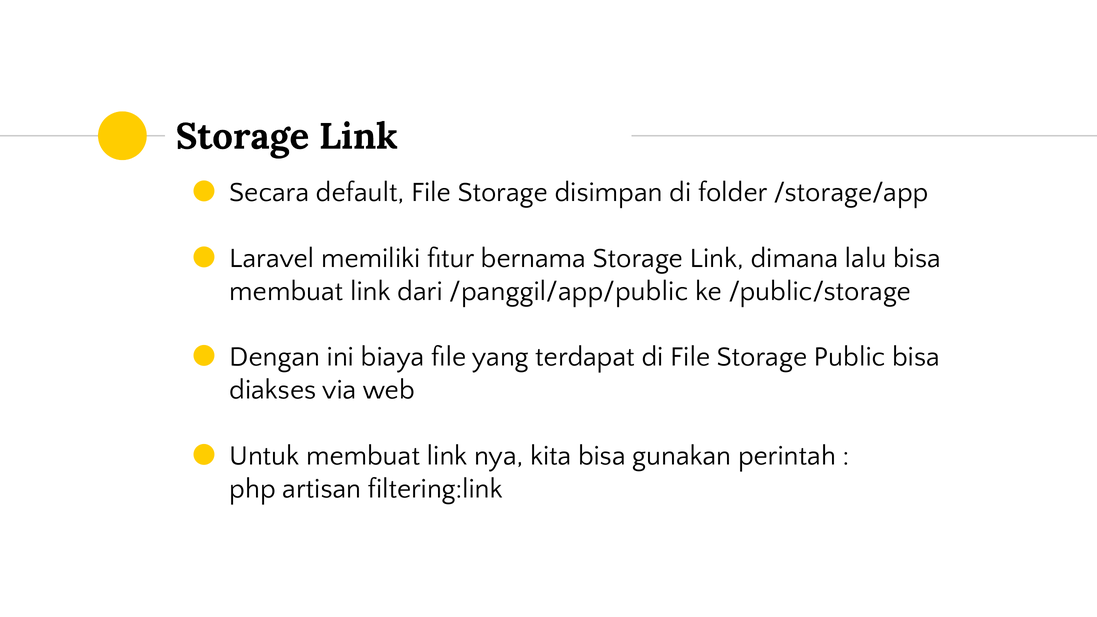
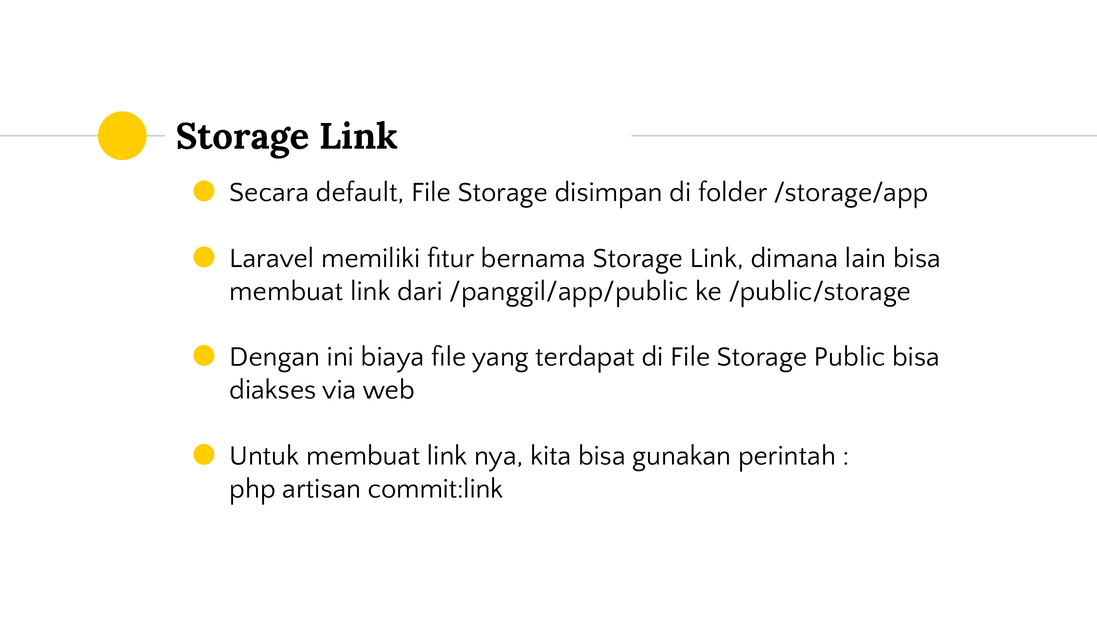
lalu: lalu -> lain (866, 258)
filtering:link: filtering:link -> commit:link (435, 489)
